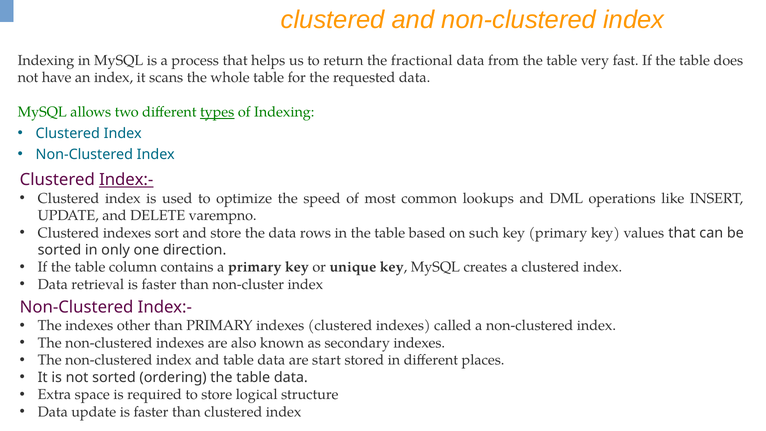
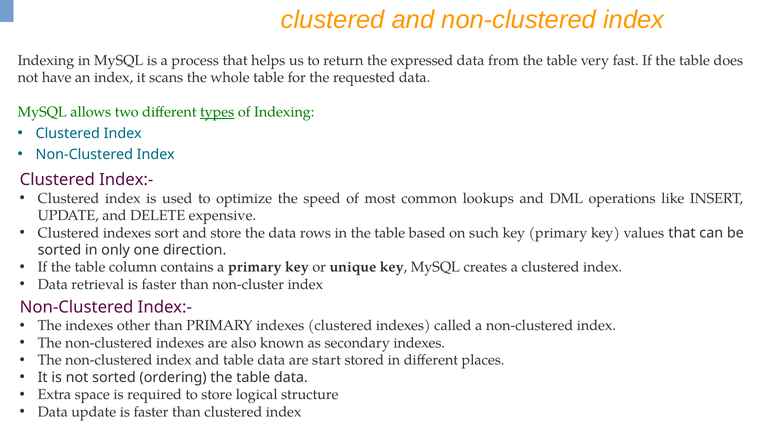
fractional: fractional -> expressed (422, 60)
Index:- underline: present -> none (126, 180)
varempno: varempno -> expensive (222, 215)
